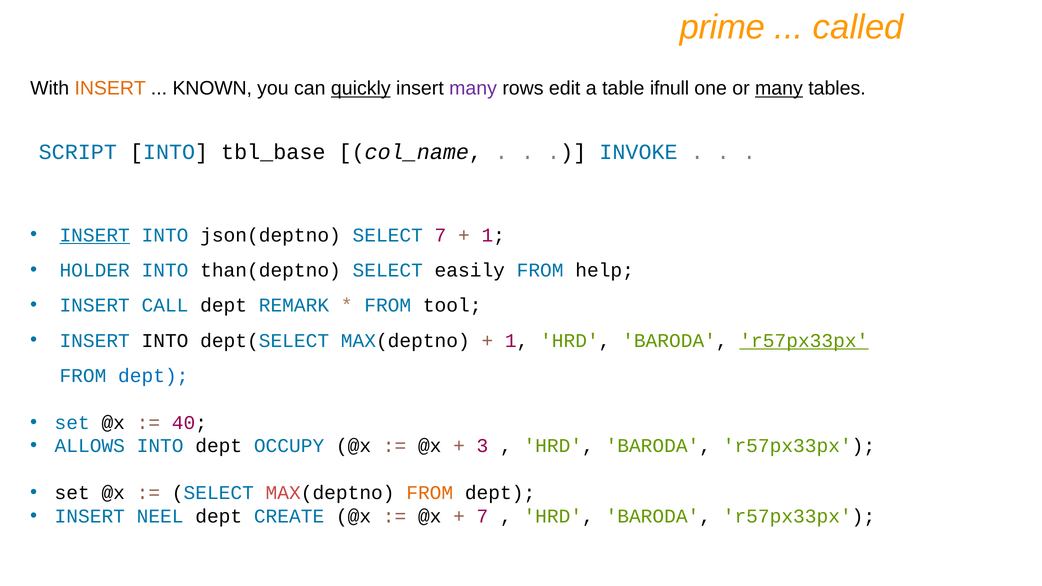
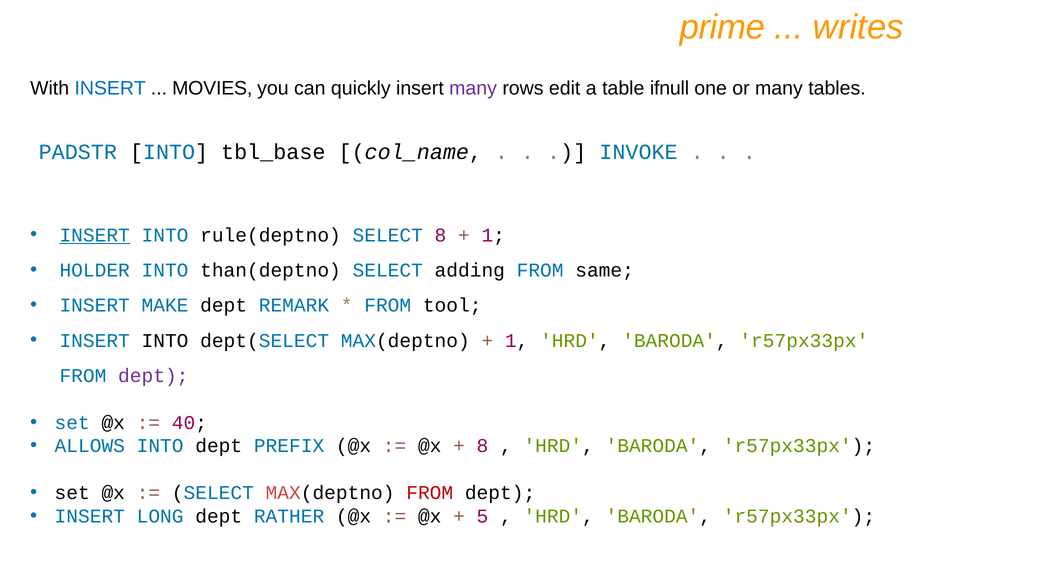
called: called -> writes (858, 27)
INSERT colour: orange -> blue (110, 89)
KNOWN: KNOWN -> MOVIES (212, 89)
quickly underline: present -> none (361, 89)
many underline: present -> none (779, 89)
SCRIPT: SCRIPT -> PADSTR (78, 152)
json(deptno: json(deptno -> rule(deptno (271, 235)
SELECT 7: 7 -> 8 (440, 235)
easily: easily -> adding (470, 270)
help: help -> same (605, 270)
CALL: CALL -> MAKE (165, 305)
r57px33px underline: present -> none (804, 341)
dept colour: blue -> purple (153, 376)
OCCUPY: OCCUPY -> PREFIX (289, 446)
3: 3 -> 8 (482, 446)
FROM colour: orange -> red (430, 493)
NEEL: NEEL -> LONG (160, 516)
CREATE: CREATE -> RATHER (289, 516)
7: 7 -> 5 (482, 516)
